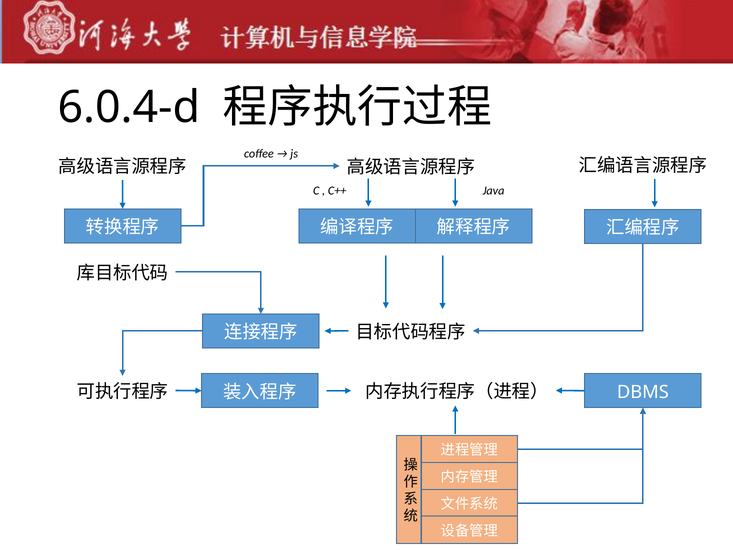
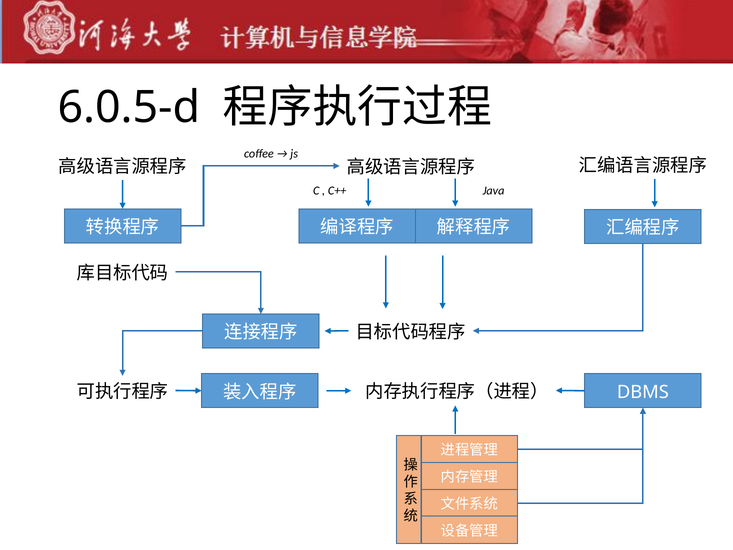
6.0.4-d: 6.0.4-d -> 6.0.5-d (129, 107)
